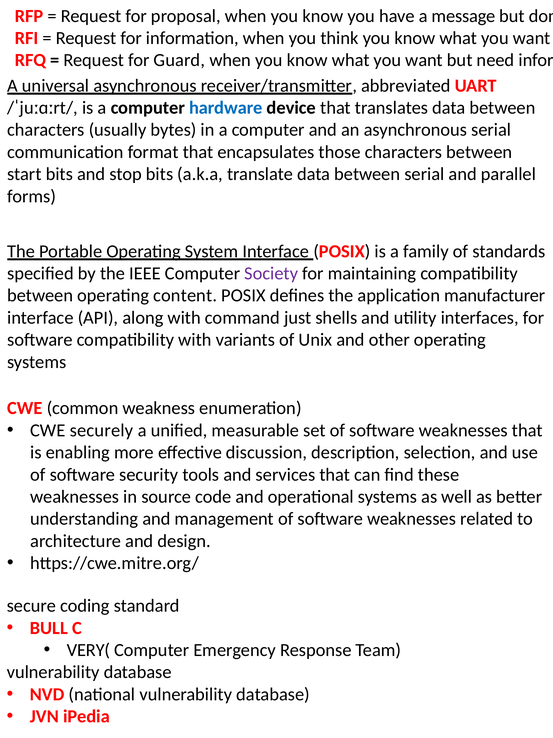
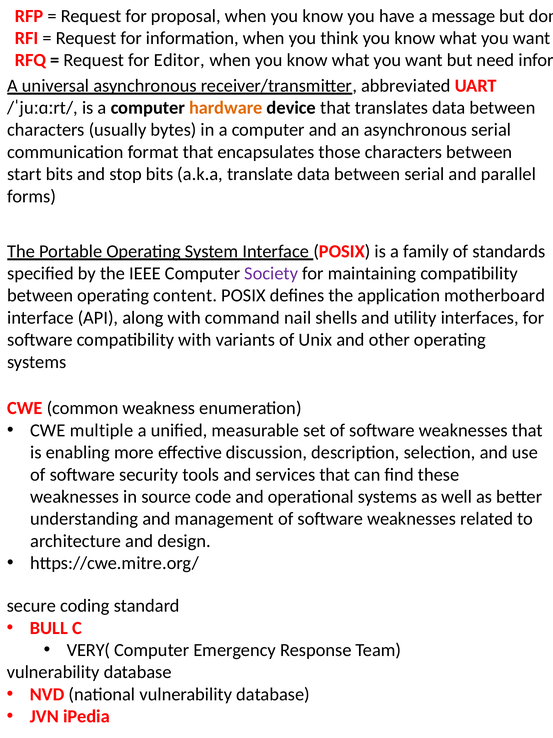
Guard: Guard -> Editor (179, 60)
hardware colour: blue -> orange (226, 108)
manufacturer: manufacturer -> motherboard (495, 295)
just: just -> nail (298, 317)
securely: securely -> multiple (102, 430)
